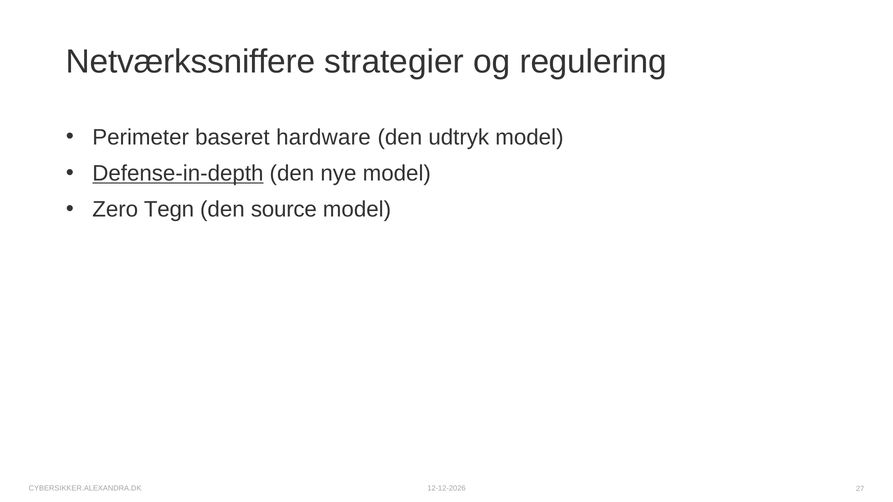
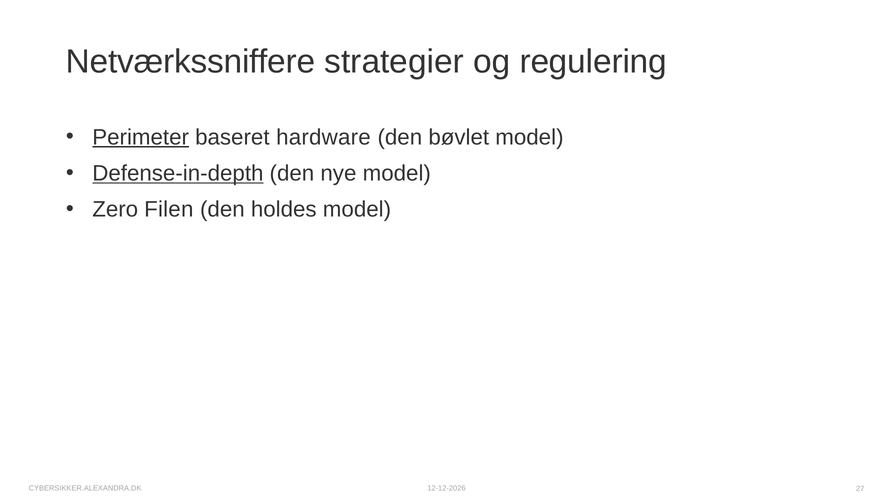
Perimeter underline: none -> present (141, 137)
udtryk: udtryk -> bøvlet (459, 137)
Tegn: Tegn -> Filen (169, 210)
source: source -> holdes (284, 210)
